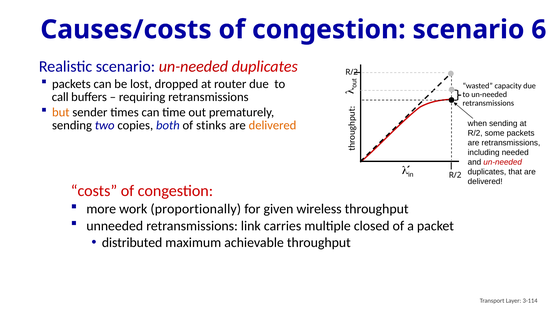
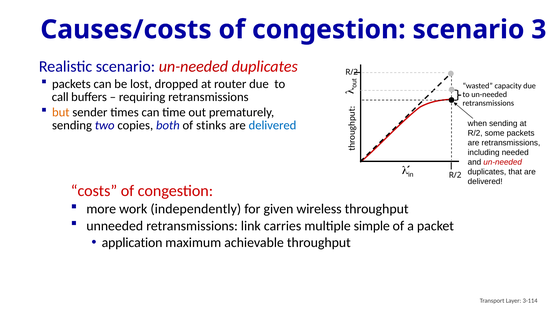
6: 6 -> 3 (539, 30)
delivered colour: orange -> blue (273, 125)
proportionally: proportionally -> independently (196, 209)
closed: closed -> simple (372, 226)
distributed: distributed -> application (132, 242)
